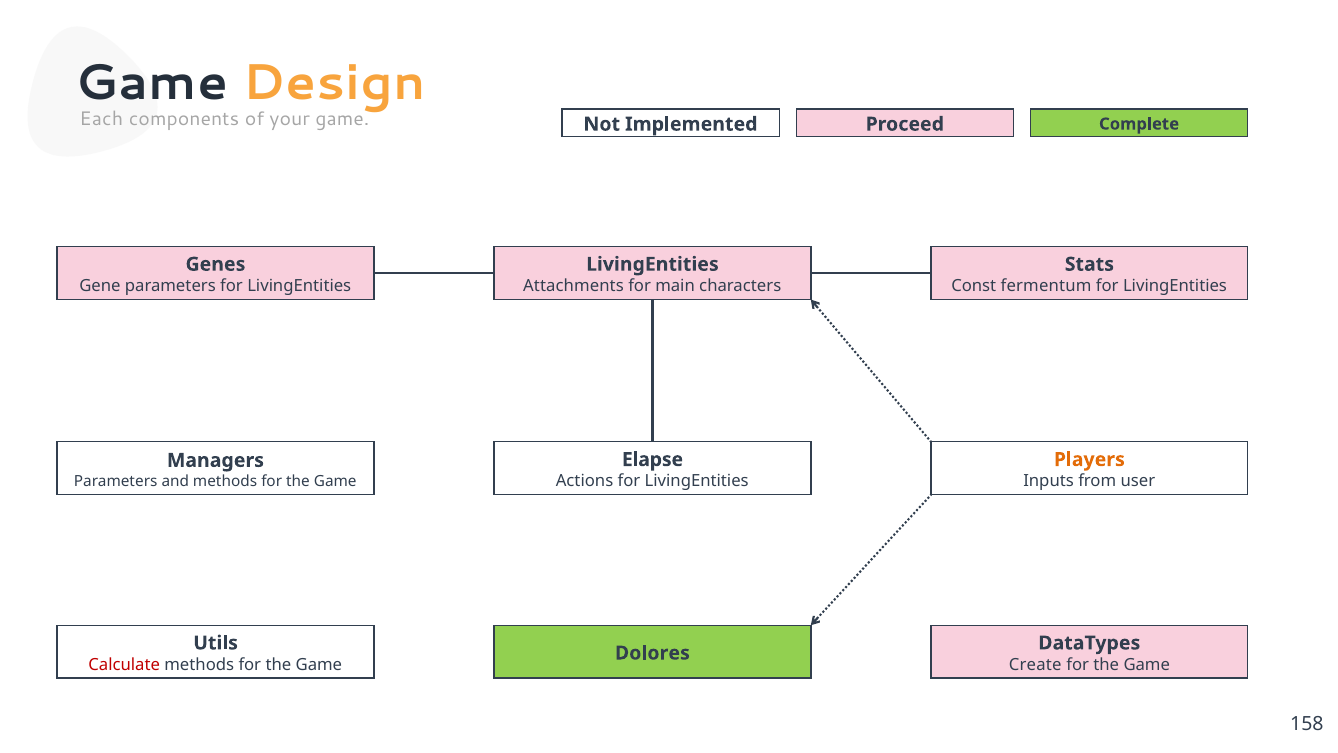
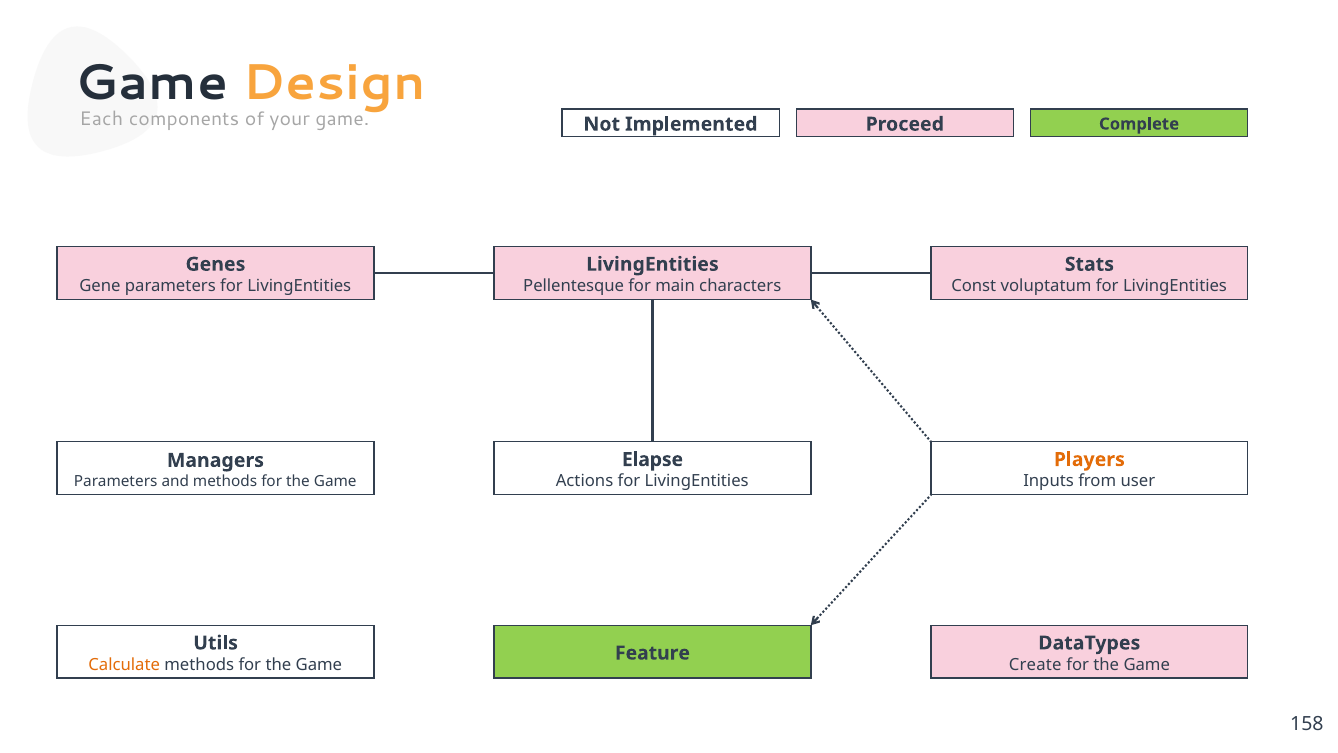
Attachments: Attachments -> Pellentesque (574, 286)
fermentum: fermentum -> voluptatum (1046, 286)
Dolores: Dolores -> Feature (652, 653)
Calculate colour: red -> orange (124, 664)
